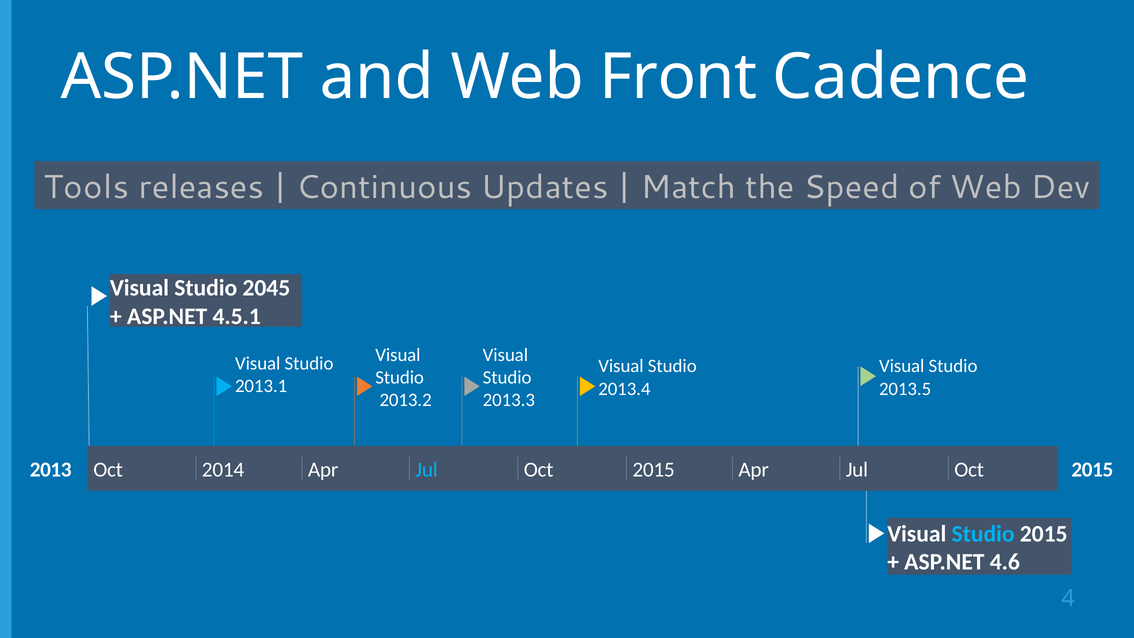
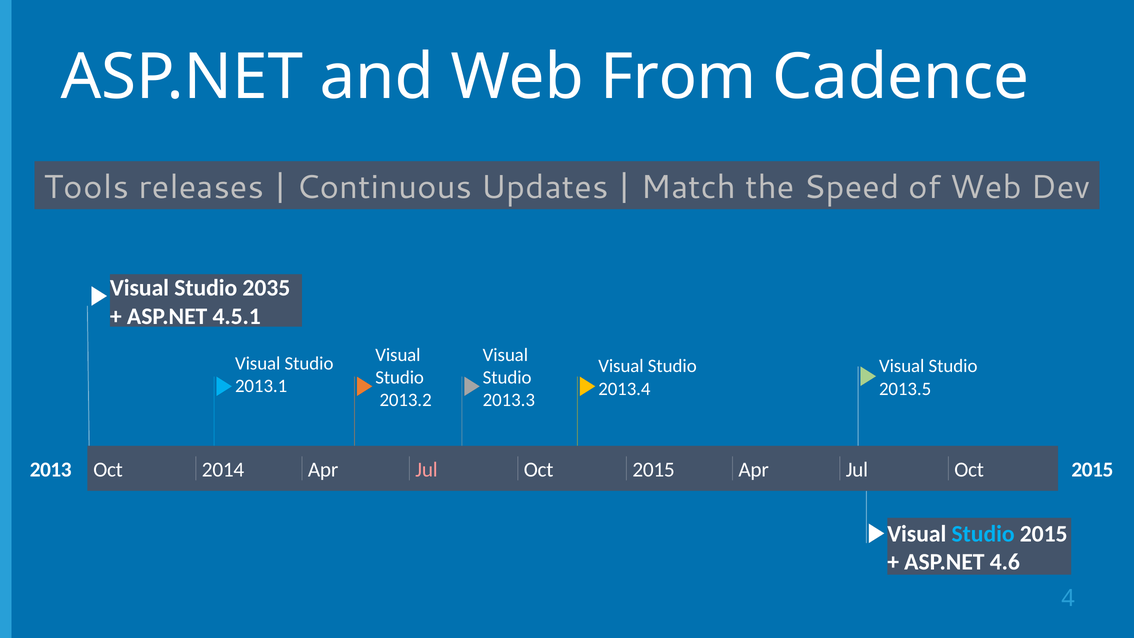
Front: Front -> From (678, 77)
2045: 2045 -> 2035 (266, 288)
Jul colour: light blue -> pink (427, 470)
